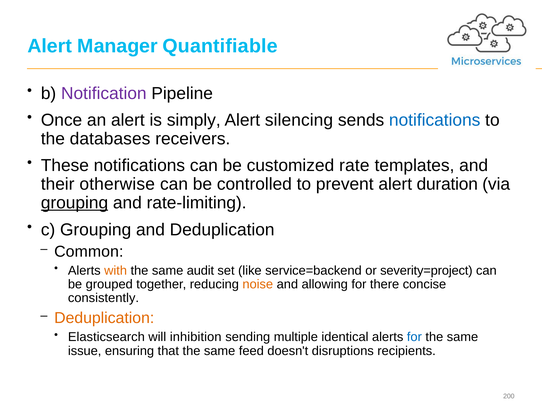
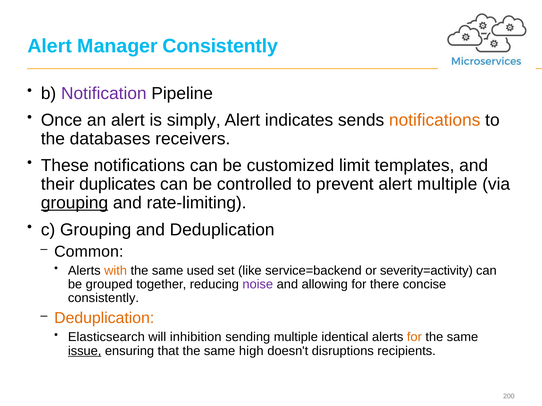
Manager Quantifiable: Quantifiable -> Consistently (220, 46)
silencing: silencing -> indicates (299, 120)
notifications colour: blue -> orange (435, 120)
rate: rate -> limit (354, 166)
otherwise: otherwise -> duplicates (117, 184)
alert duration: duration -> multiple (447, 184)
audit: audit -> used (200, 271)
severity=project: severity=project -> severity=activity (426, 271)
noise colour: orange -> purple (258, 285)
for colour: blue -> orange (414, 337)
issue underline: none -> present (85, 351)
feed: feed -> high (251, 351)
